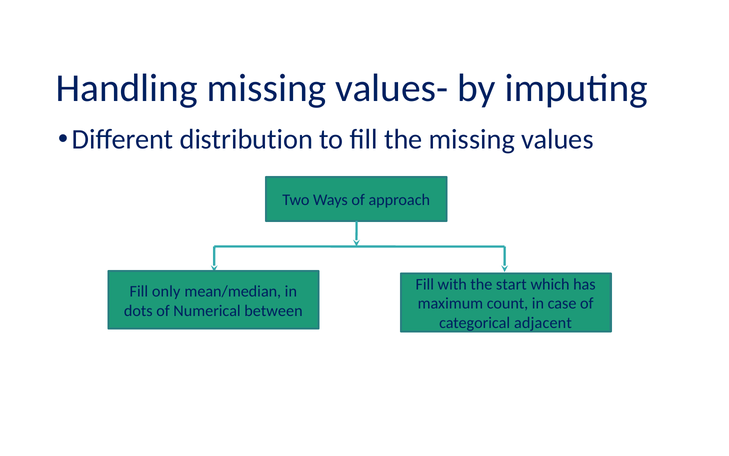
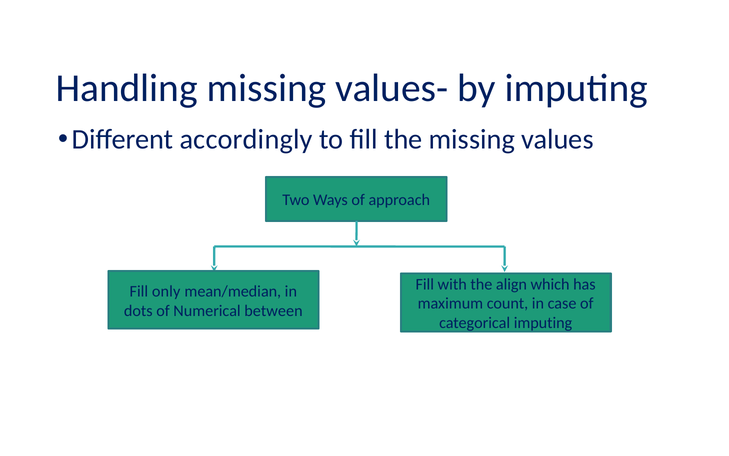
distribution: distribution -> accordingly (246, 139)
start: start -> align (511, 284)
categorical adjacent: adjacent -> imputing (543, 323)
